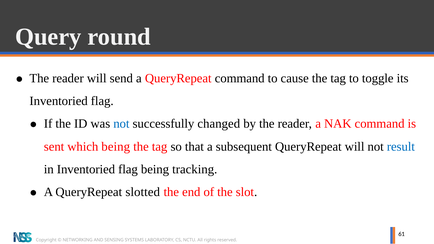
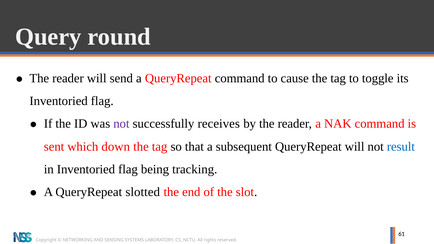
not colour: blue -> purple (121, 124)
changed: changed -> receives (219, 124)
which being: being -> down (116, 147)
